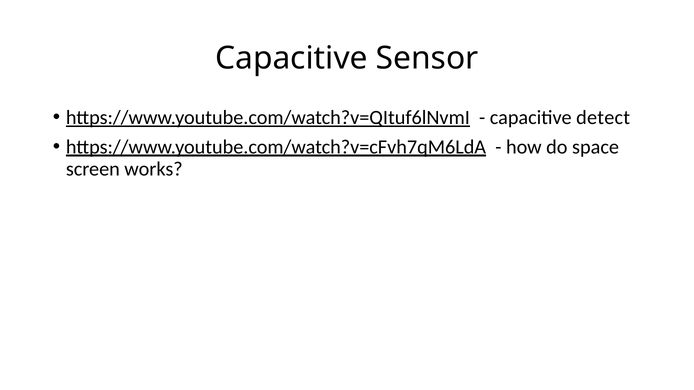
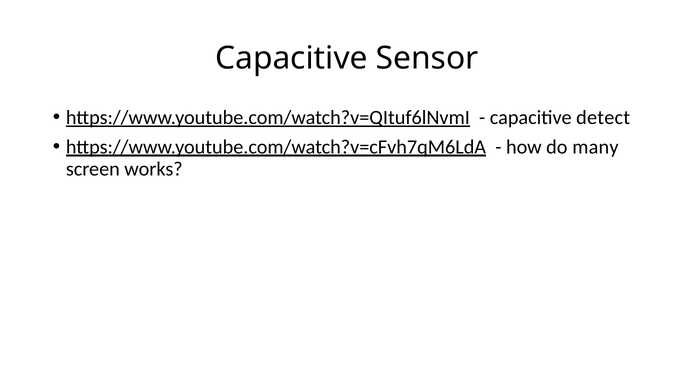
space: space -> many (595, 147)
